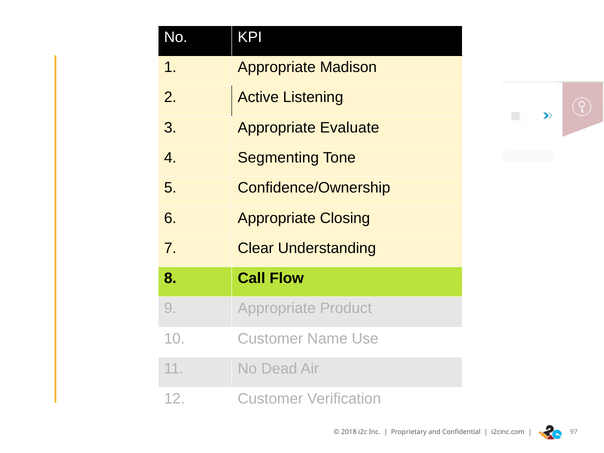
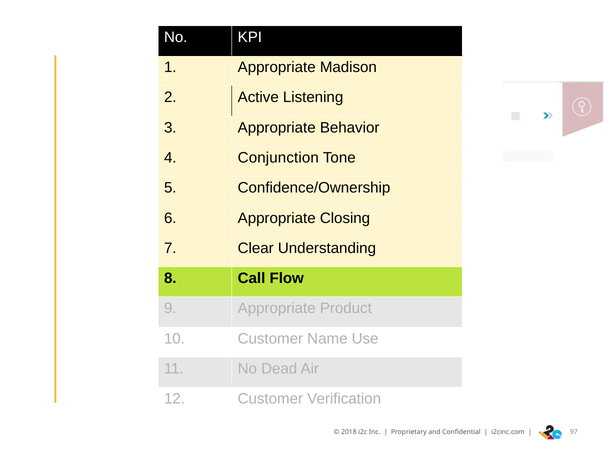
Evaluate: Evaluate -> Behavior (350, 128)
Segmenting: Segmenting -> Conjunction (278, 158)
